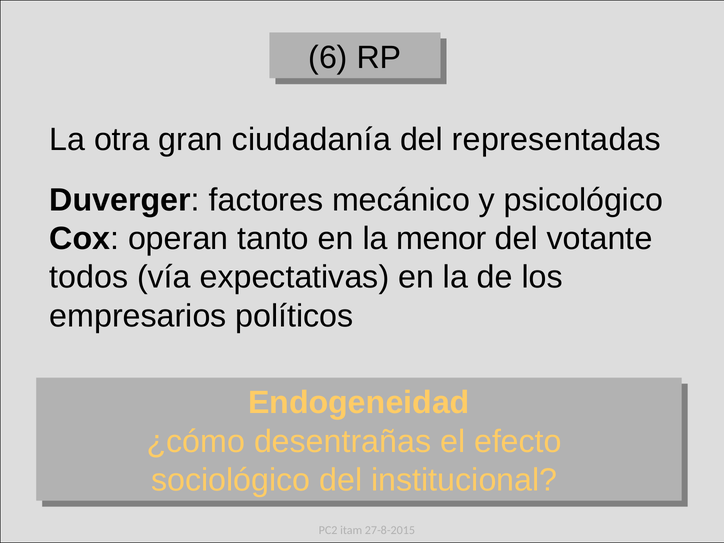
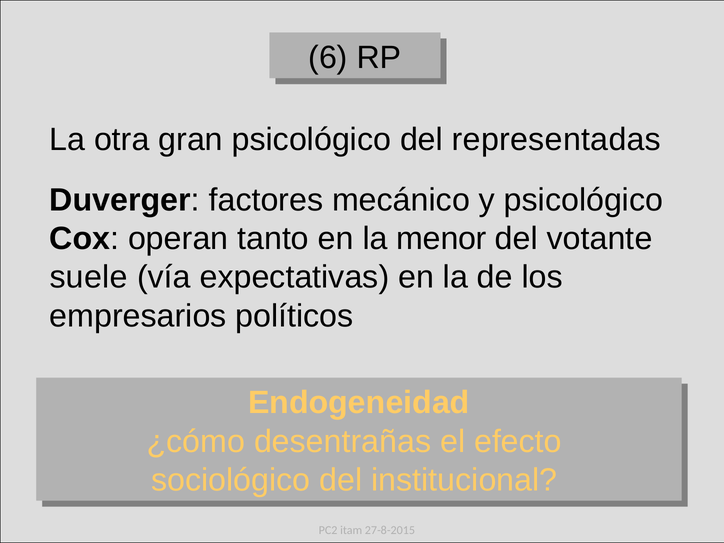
gran ciudadanía: ciudadanía -> psicológico (311, 140)
todos: todos -> suele (89, 277)
